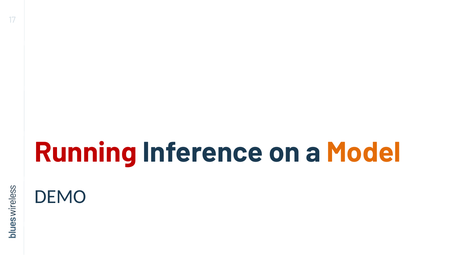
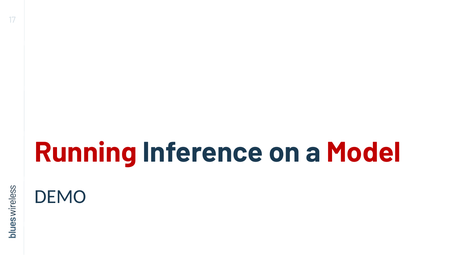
Model colour: orange -> red (364, 153)
